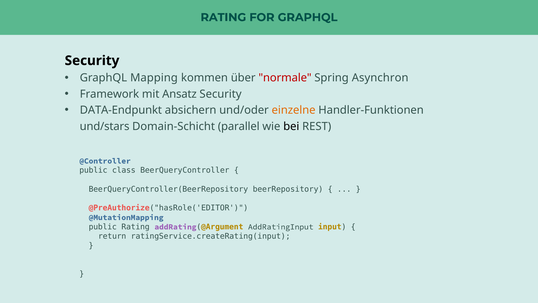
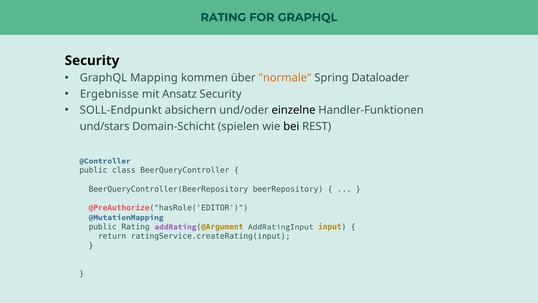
normale colour: red -> orange (285, 78)
Asynchron: Asynchron -> Dataloader (380, 78)
Framework: Framework -> Ergebnisse (109, 94)
DATA-Endpunkt: DATA-Endpunkt -> SOLL-Endpunkt (121, 110)
einzelne colour: orange -> black (294, 110)
parallel: parallel -> spielen (239, 126)
